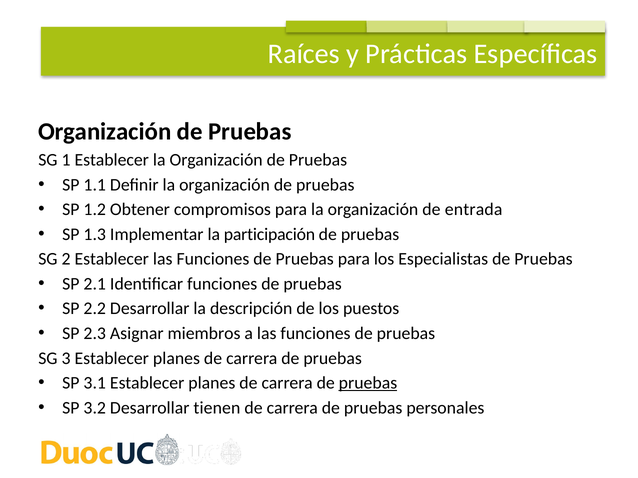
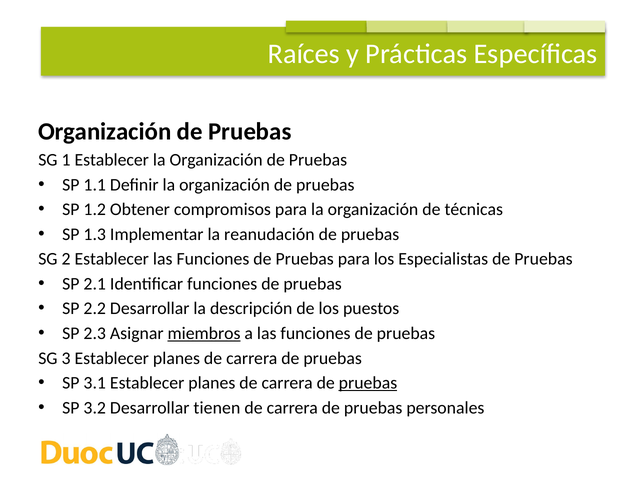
entrada: entrada -> técnicas (474, 210)
participación: participación -> reanudación (269, 235)
miembros underline: none -> present (204, 334)
